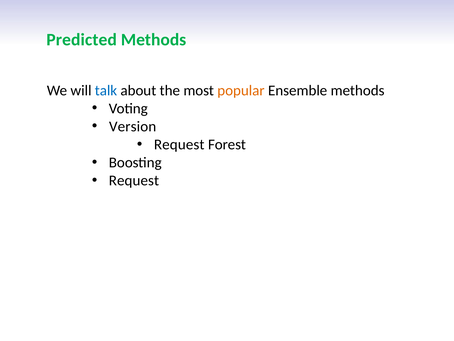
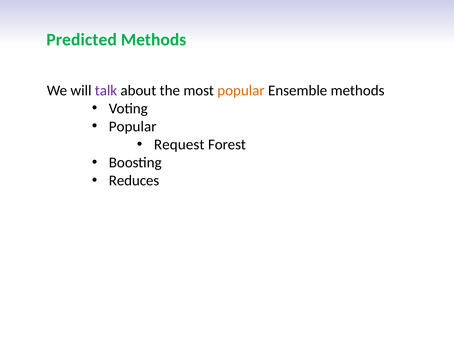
talk colour: blue -> purple (106, 90)
Version: Version -> Popular (133, 126)
Request: Request -> Reduces (134, 180)
